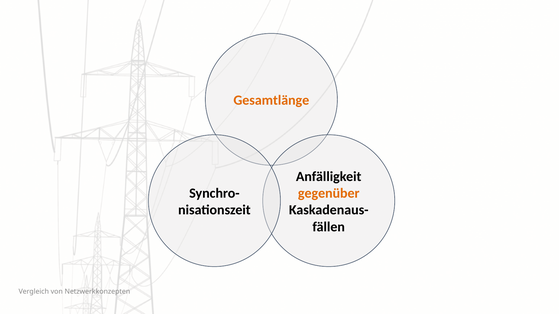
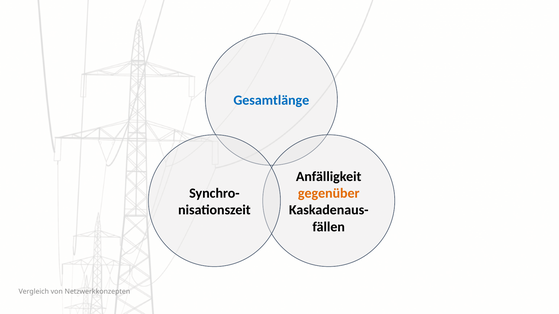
Gesamtlänge colour: orange -> blue (271, 100)
